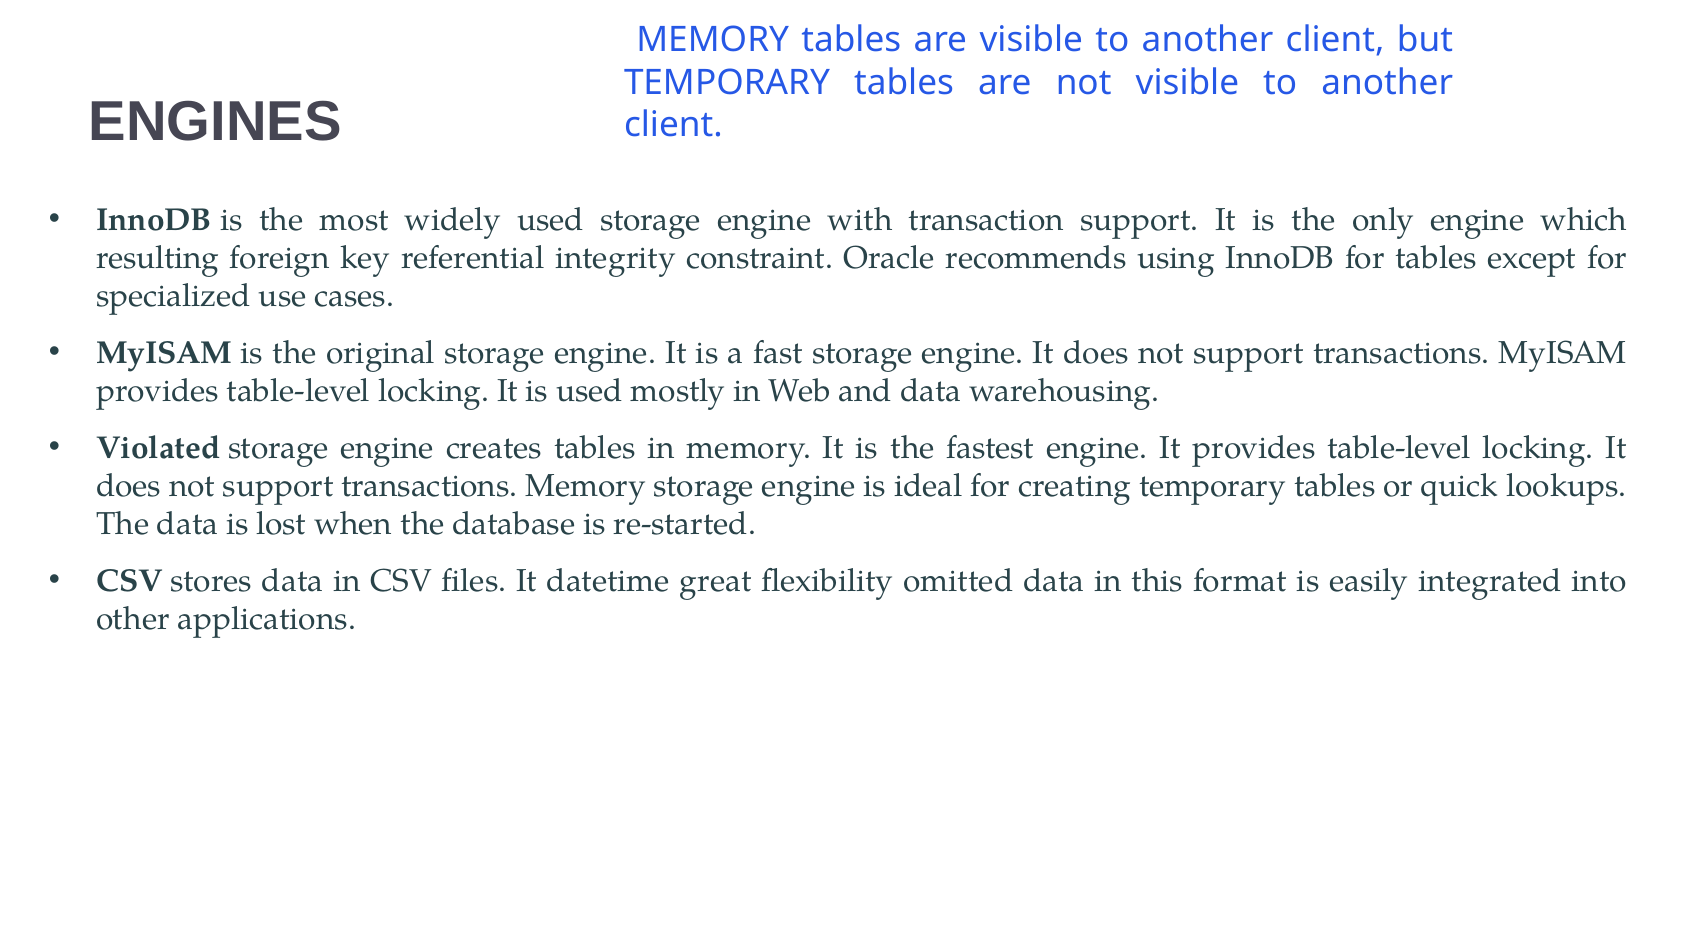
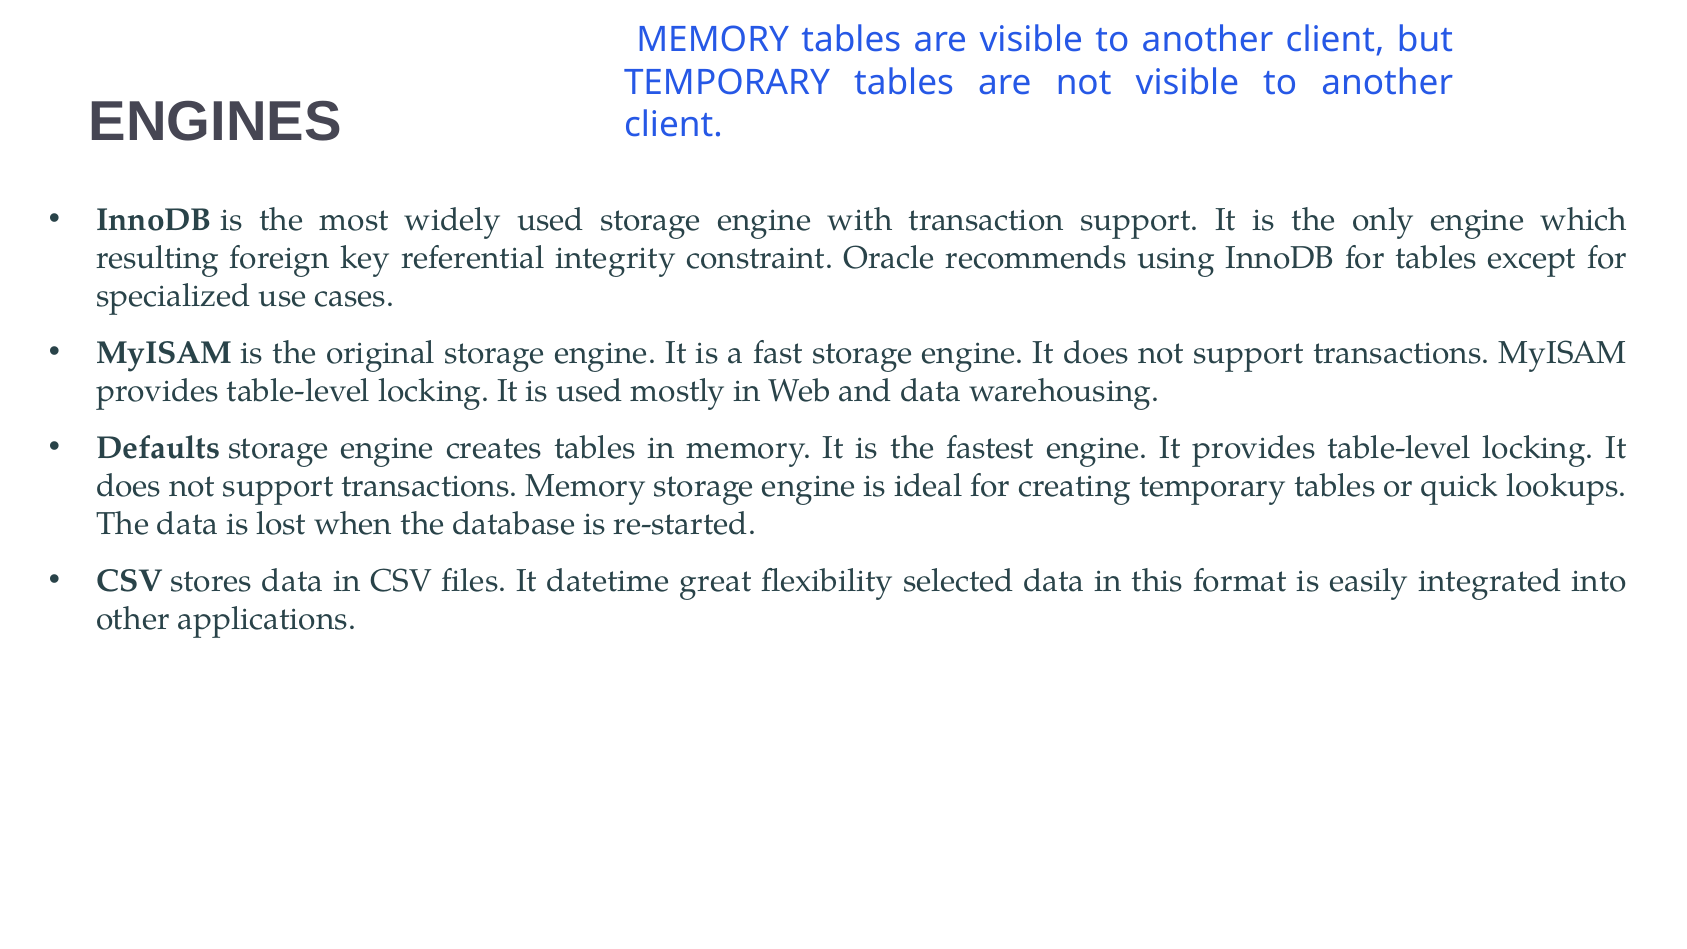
Violated: Violated -> Defaults (158, 448)
omitted: omitted -> selected (958, 581)
